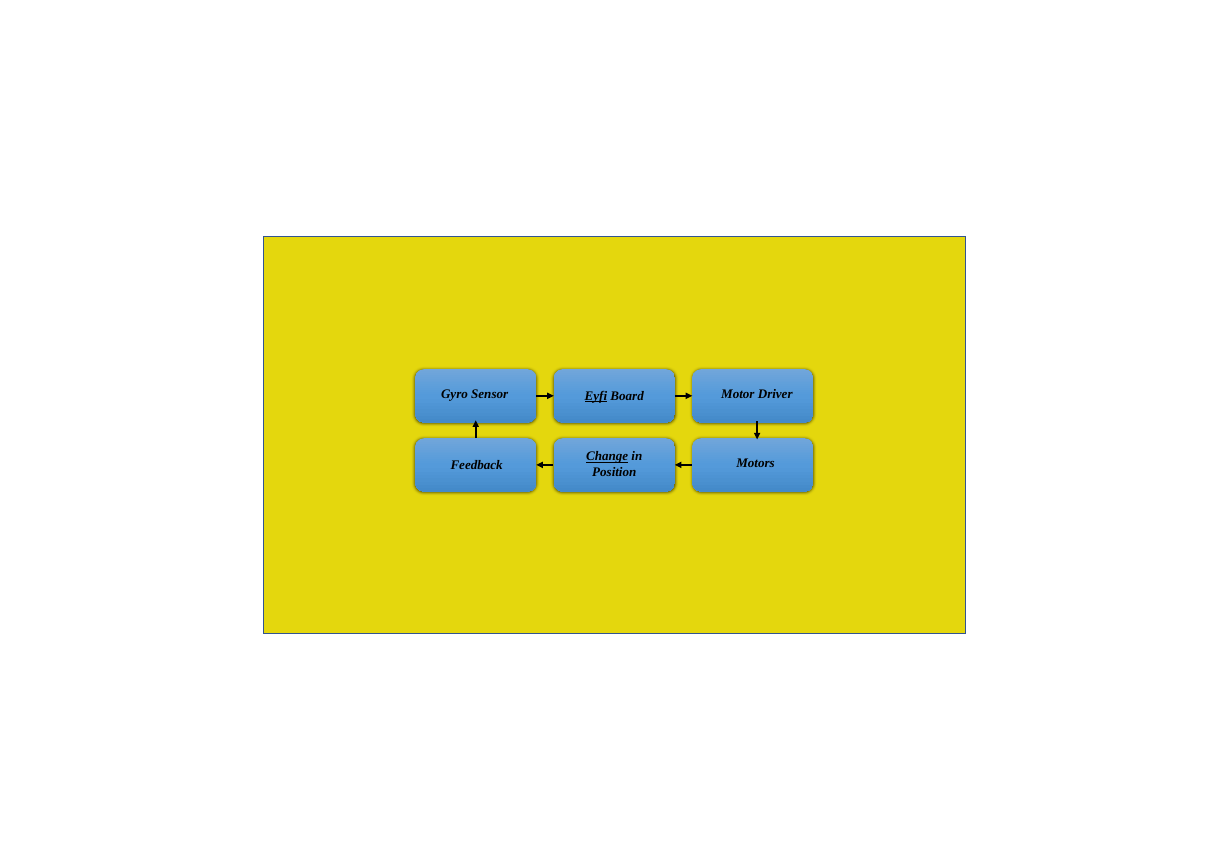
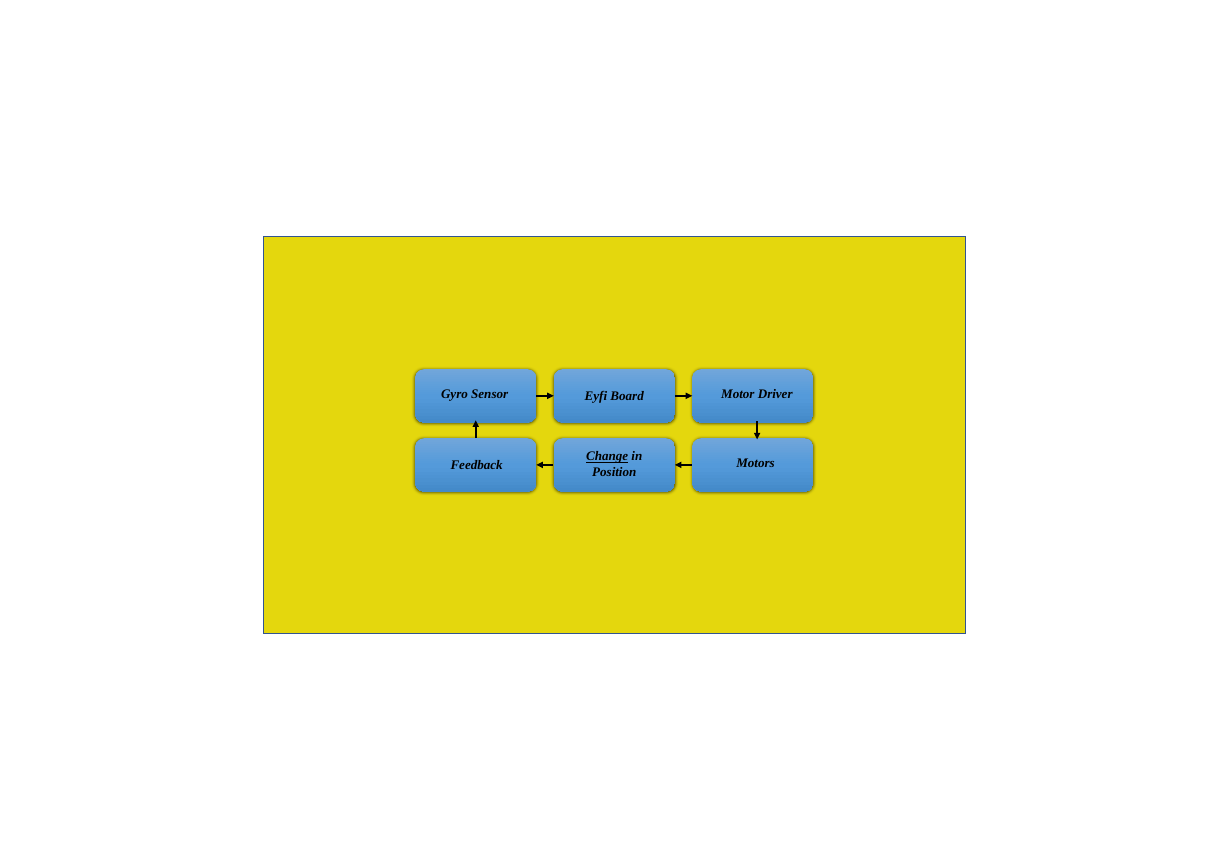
Eyfi underline: present -> none (596, 395)
